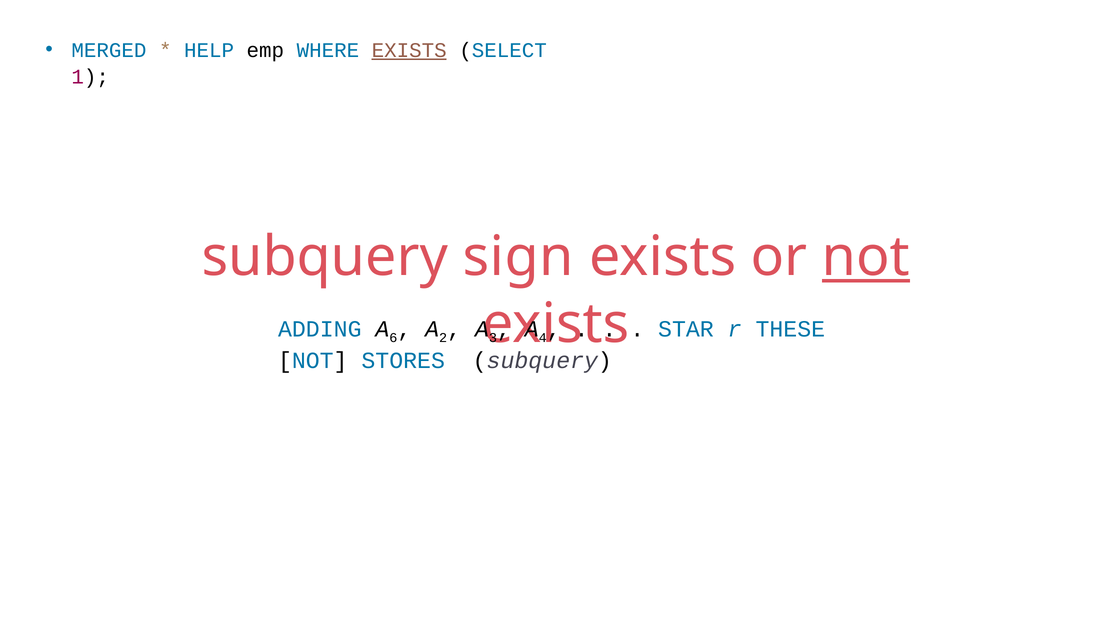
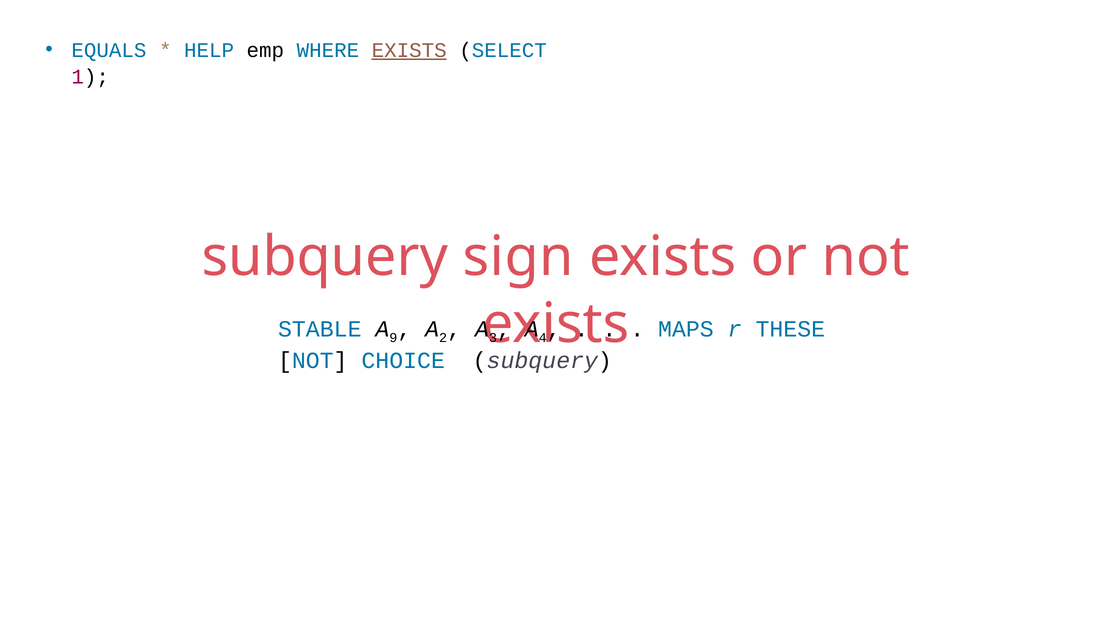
MERGED: MERGED -> EQUALS (109, 50)
not underline: present -> none (866, 257)
ADDING: ADDING -> STABLE (320, 329)
6: 6 -> 9 (393, 338)
STAR: STAR -> MAPS (686, 329)
STORES: STORES -> CHOICE (403, 360)
